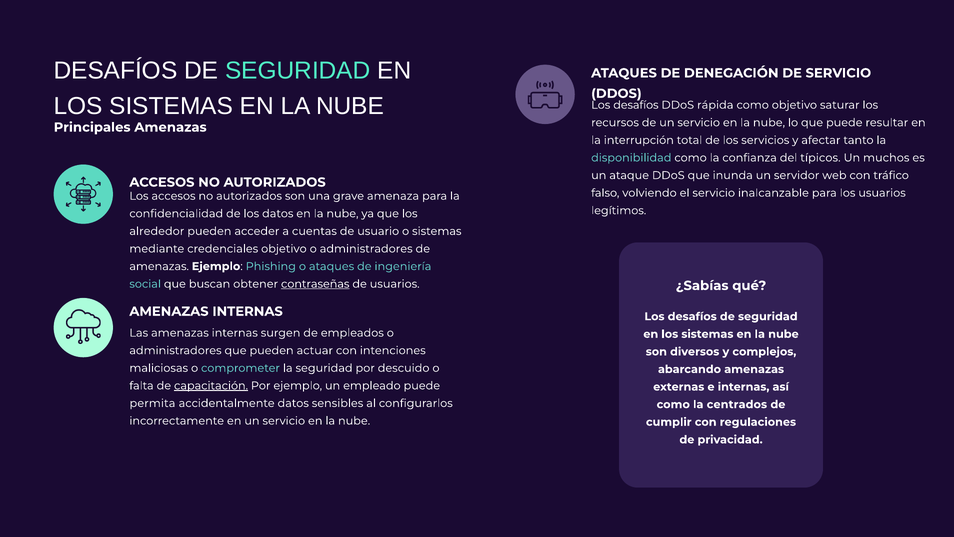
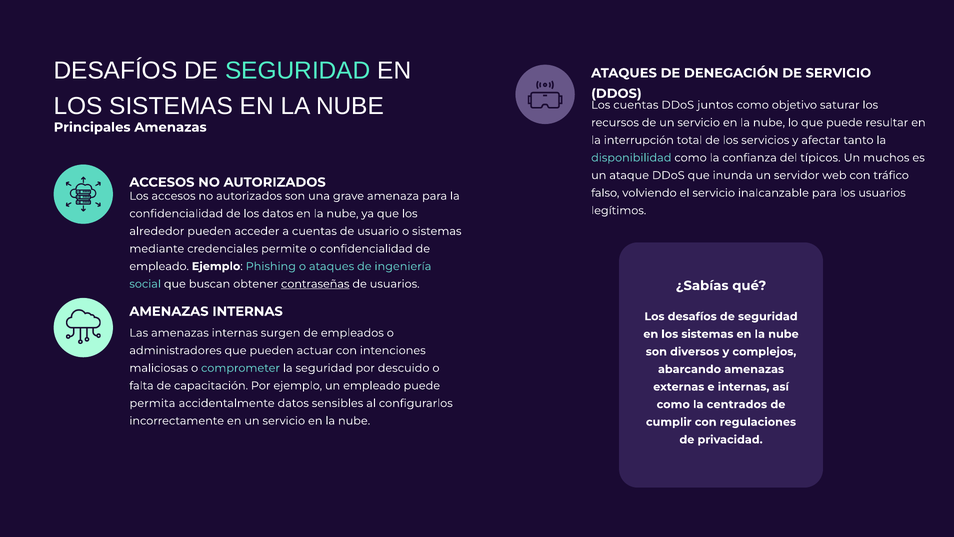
desafíos: desafíos -> cuentas (636, 105)
rápida: rápida -> juntos (715, 105)
credenciales objetivo: objetivo -> permite (284, 249)
administradores: administradores -> confidencialidad (366, 249)
amenazas: amenazas -> empleado (159, 266)
capacitación underline: present -> none (211, 385)
